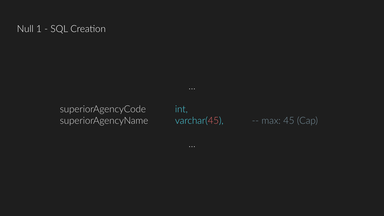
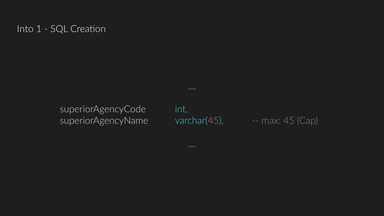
Null: Null -> Into (25, 29)
